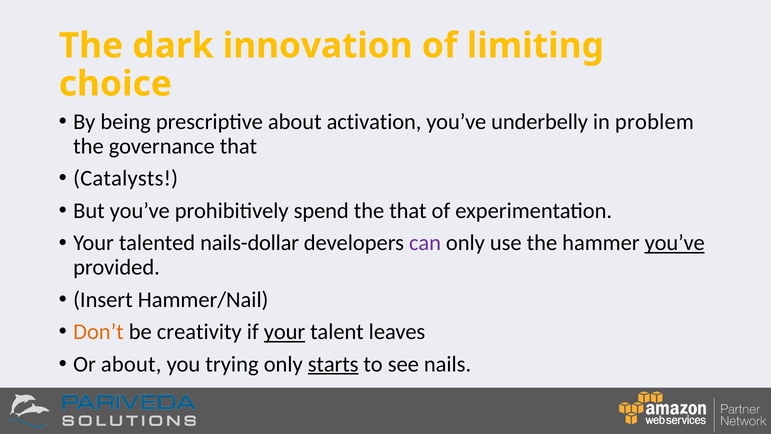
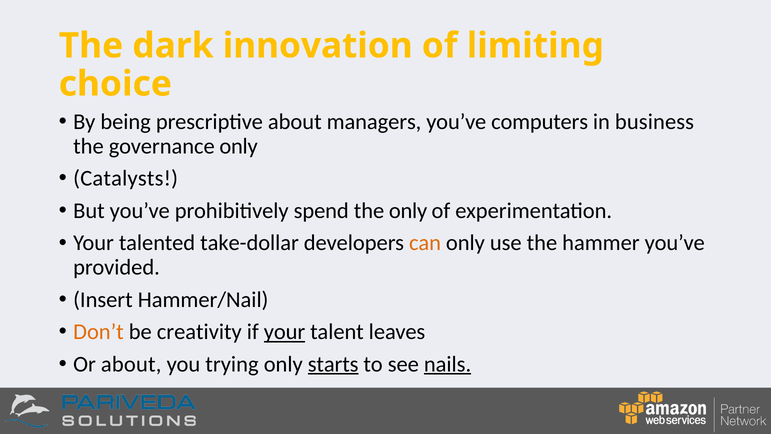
activation: activation -> managers (374, 122)
underbelly: underbelly -> computers (540, 122)
problem: problem -> business (655, 122)
governance that: that -> only (239, 146)
the that: that -> only (408, 211)
nails-dollar: nails-dollar -> take-dollar (250, 243)
can colour: purple -> orange (425, 243)
you’ve underline: present -> none (675, 243)
nails underline: none -> present (448, 364)
